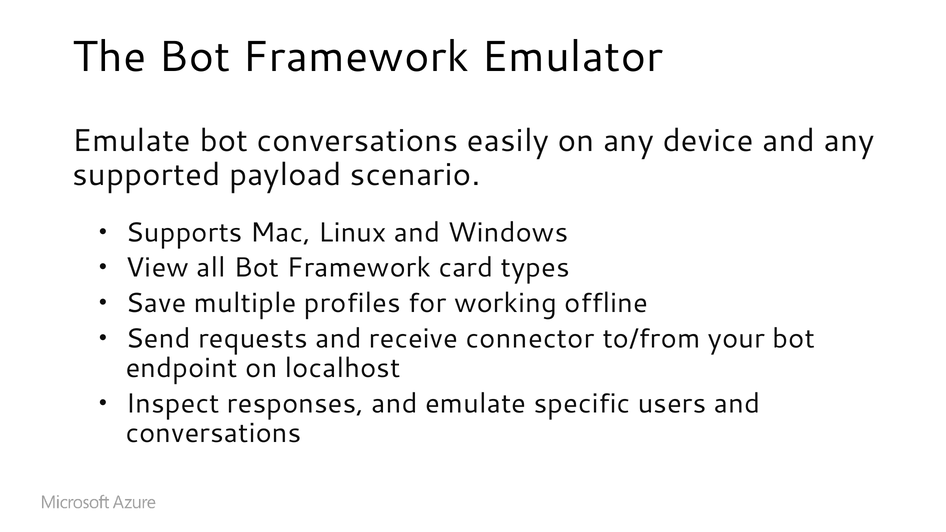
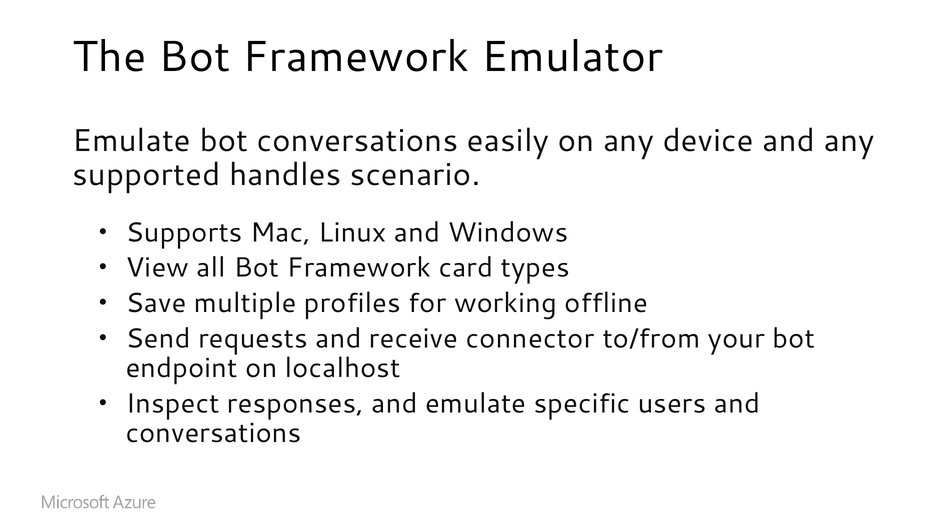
payload: payload -> handles (285, 175)
